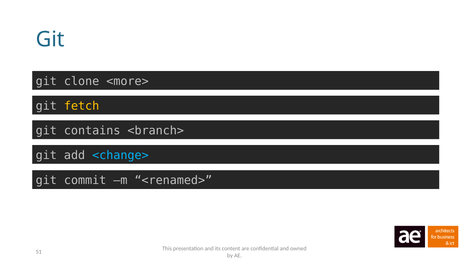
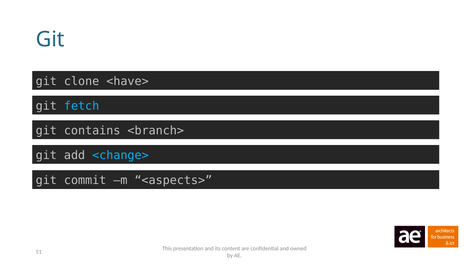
<more>: <more> -> <have> (127, 81)
fetch colour: yellow -> light blue (82, 106)
<renamed>: <renamed> -> <aspects> (173, 180)
